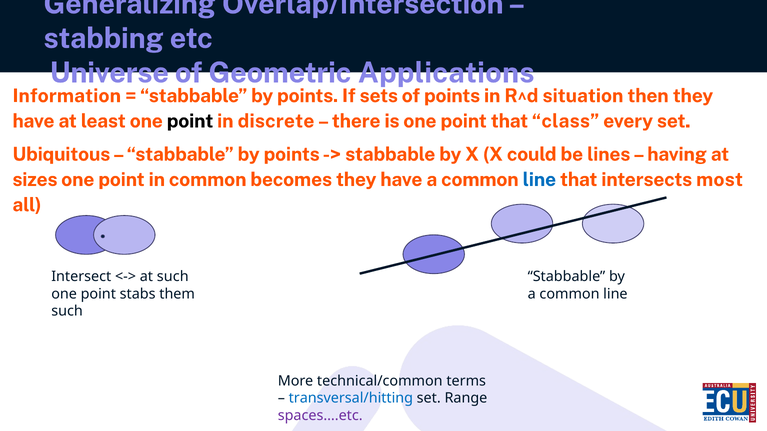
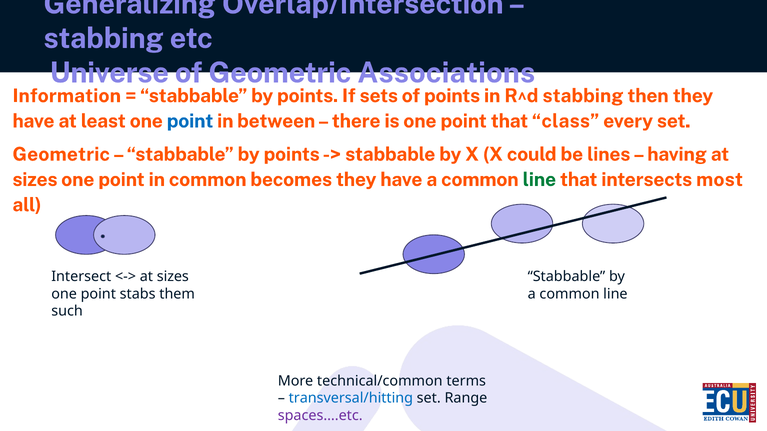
Applications: Applications -> Associations (446, 73)
R^d situation: situation -> stabbing (583, 96)
point colour: black -> blue (190, 121)
discrete: discrete -> between (276, 121)
Ubiquitous: Ubiquitous -> Geometric (61, 155)
line colour: blue -> green (539, 180)
such: such -> sizes (173, 277)
